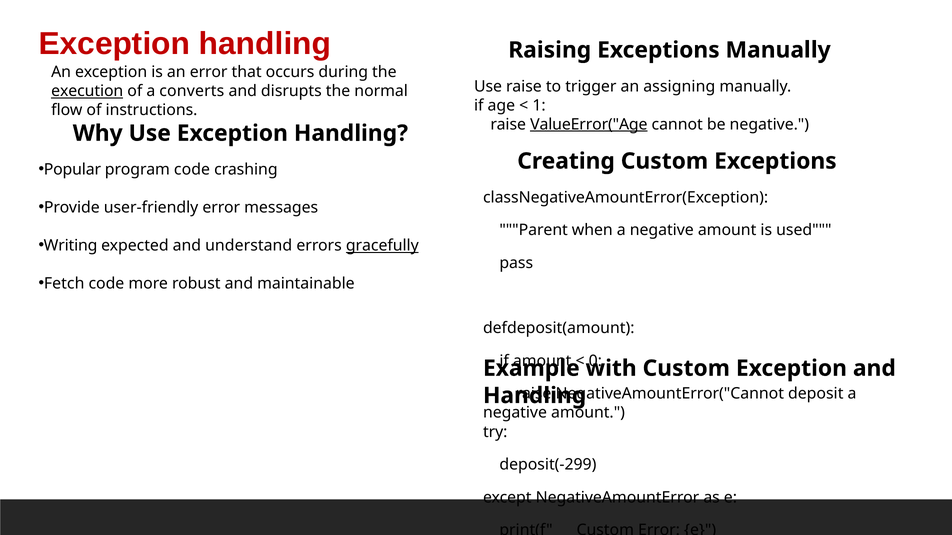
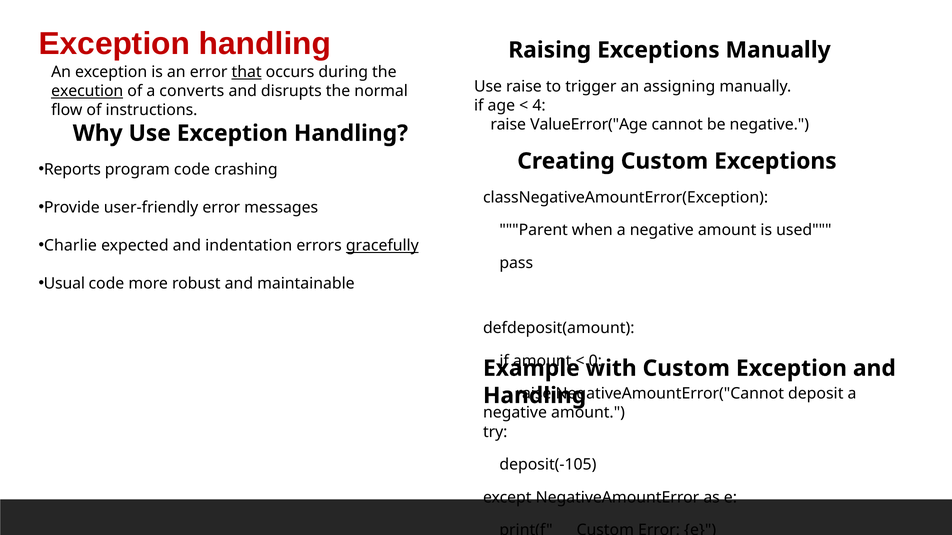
that underline: none -> present (247, 72)
1: 1 -> 4 (539, 105)
ValueError("Age underline: present -> none (589, 125)
Popular: Popular -> Reports (72, 170)
Writing: Writing -> Charlie (70, 246)
understand: understand -> indentation (249, 246)
Fetch: Fetch -> Usual (64, 284)
deposit(-299: deposit(-299 -> deposit(-105 (548, 465)
